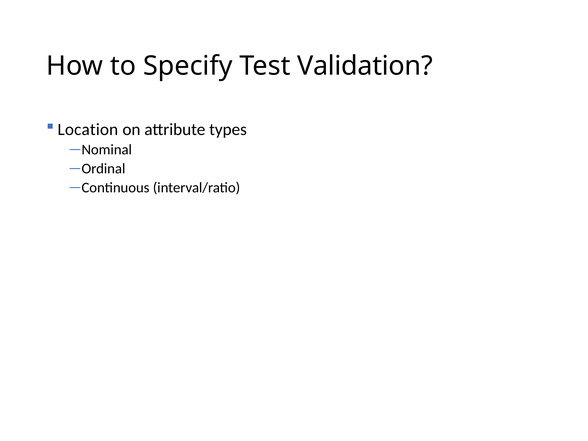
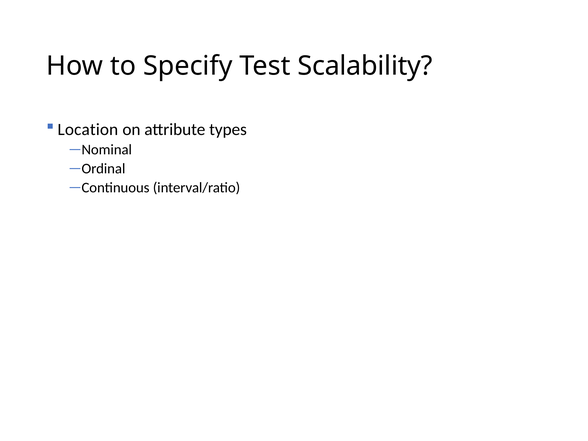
Validation: Validation -> Scalability (365, 66)
